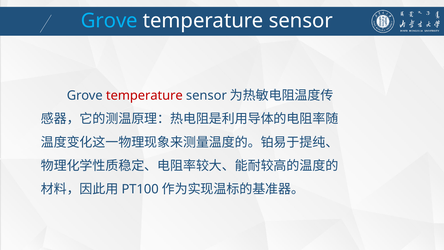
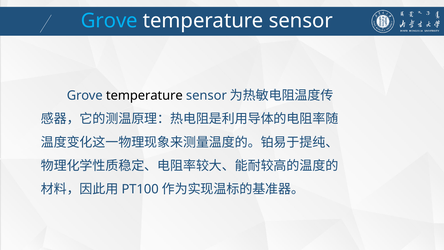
temperature colour: red -> black (144, 96)
